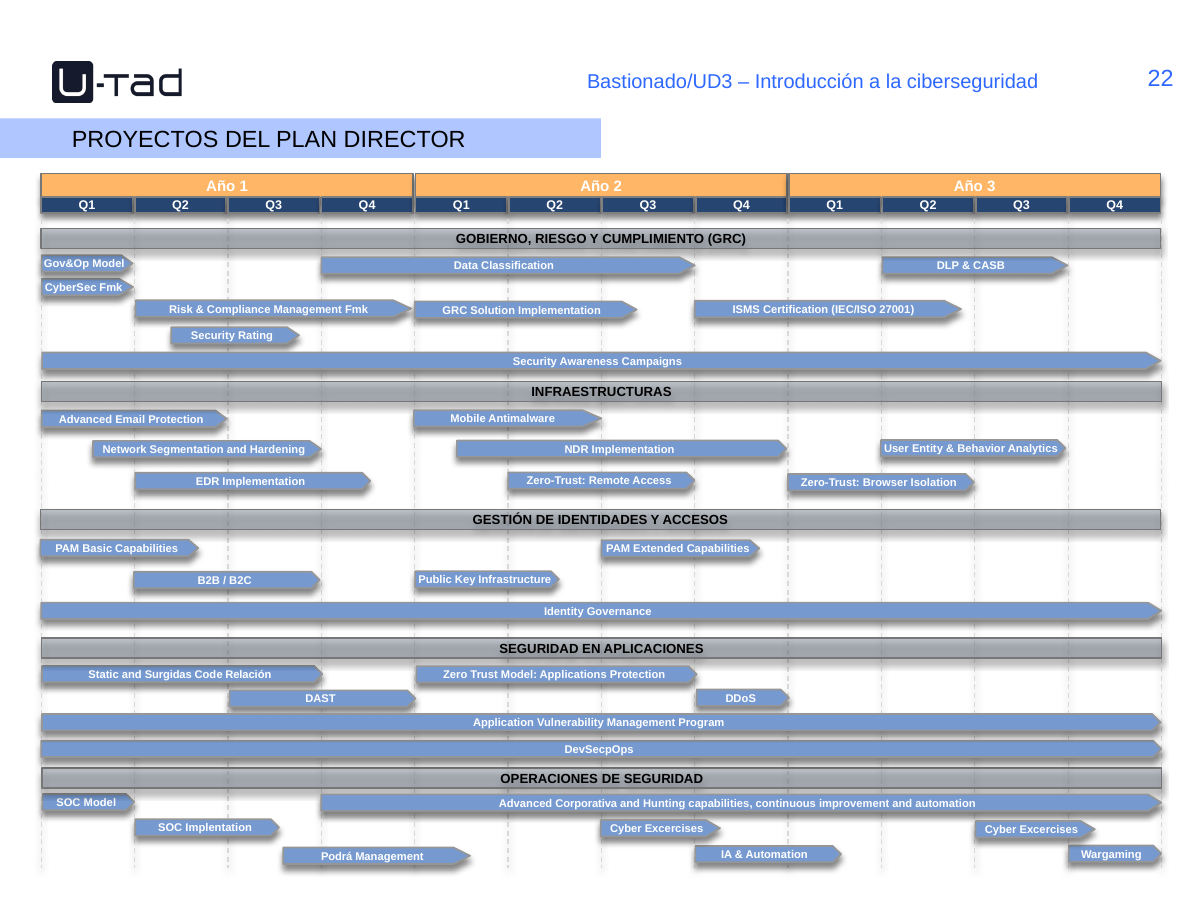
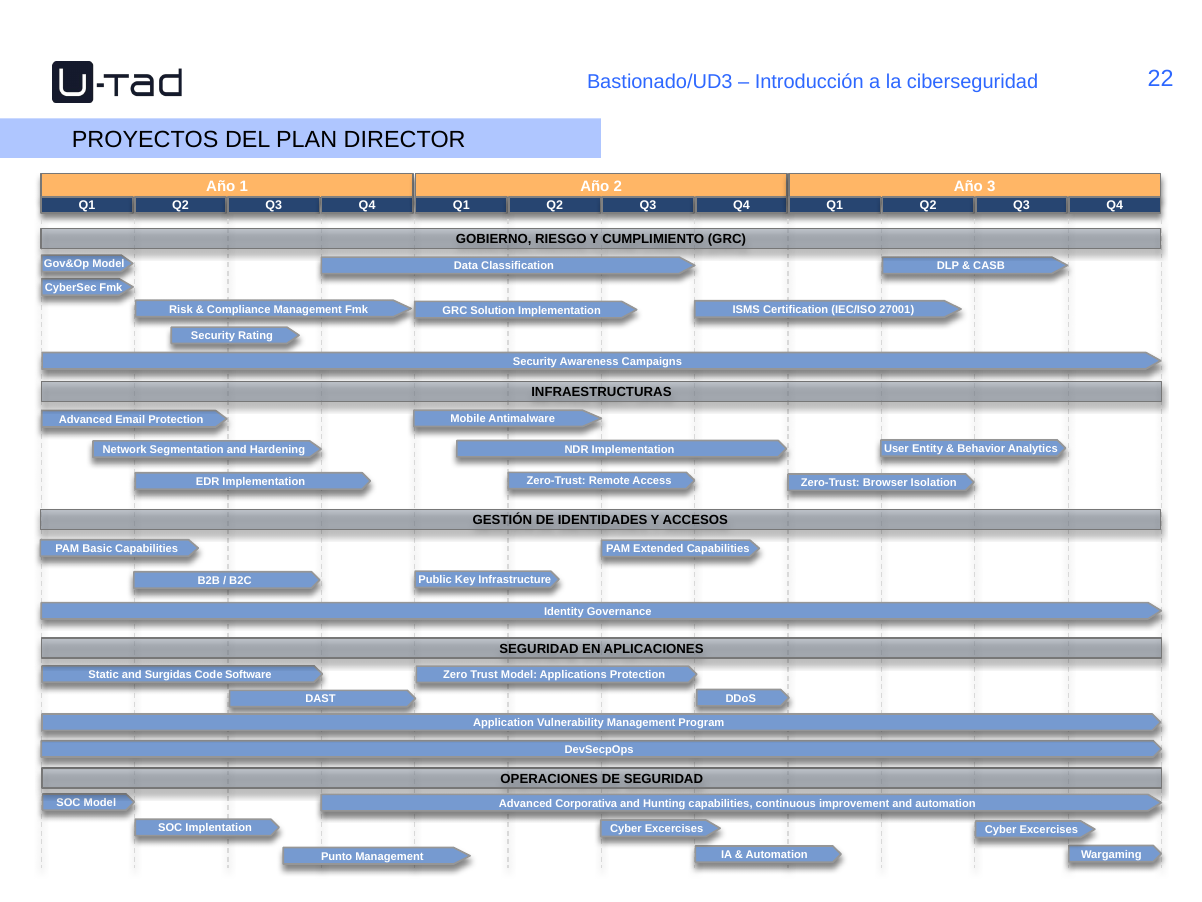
Relación: Relación -> Software (248, 674)
Podrá: Podrá -> Punto (337, 856)
